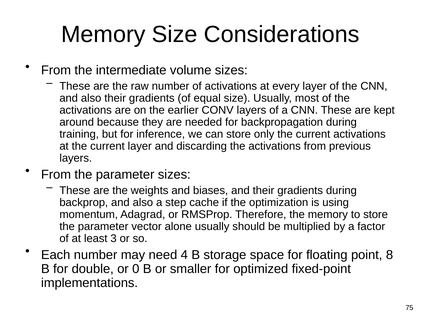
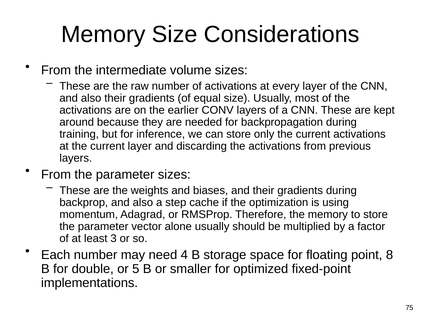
0: 0 -> 5 (136, 269)
